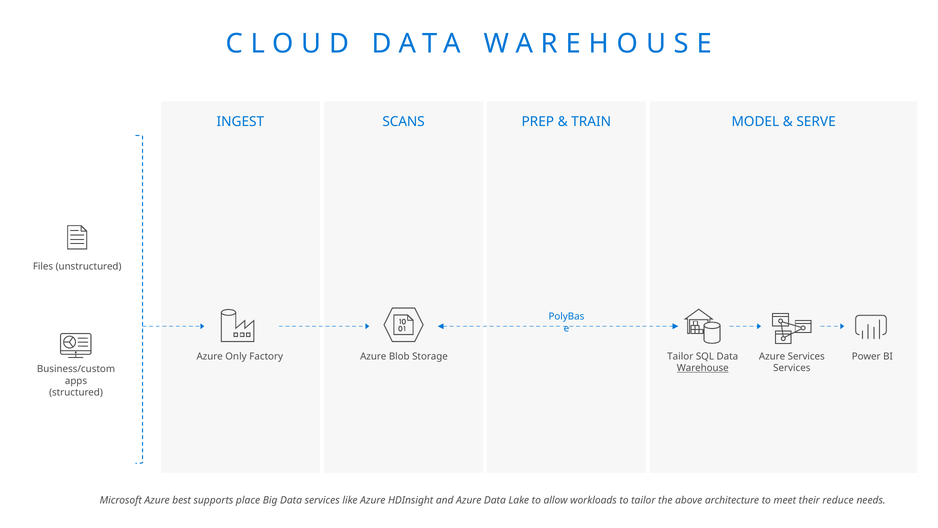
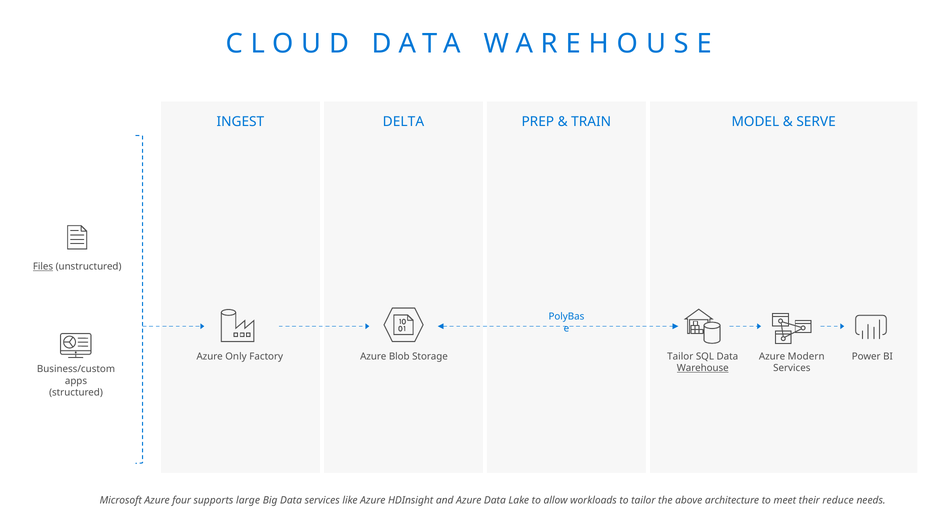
SCANS: SCANS -> DELTA (403, 122)
Files underline: none -> present (43, 266)
Azure Services: Services -> Modern (806, 356)
best: best -> four (182, 500)
place: place -> large (248, 500)
